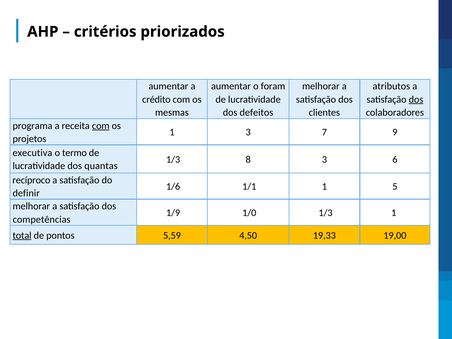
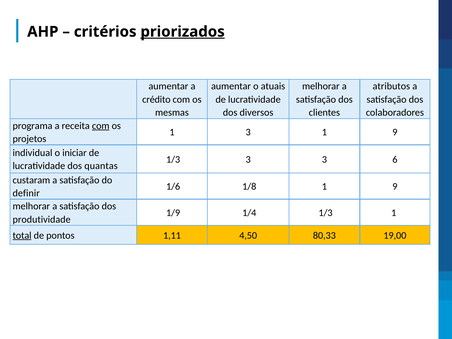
priorizados underline: none -> present (183, 32)
foram: foram -> atuais (273, 86)
dos underline: present -> none (416, 99)
defeitos: defeitos -> diversos (256, 113)
3 7: 7 -> 1 (324, 132)
executiva: executiva -> individual (32, 153)
termo: termo -> iniciar (74, 153)
1/3 8: 8 -> 3 (248, 159)
recíproco: recíproco -> custaram (31, 180)
1/1: 1/1 -> 1/8 (249, 187)
5: 5 -> 9 (395, 187)
1/0: 1/0 -> 1/4 (249, 213)
competências: competências -> produtividade (42, 219)
5,59: 5,59 -> 1,11 (172, 235)
19,33: 19,33 -> 80,33 (324, 235)
